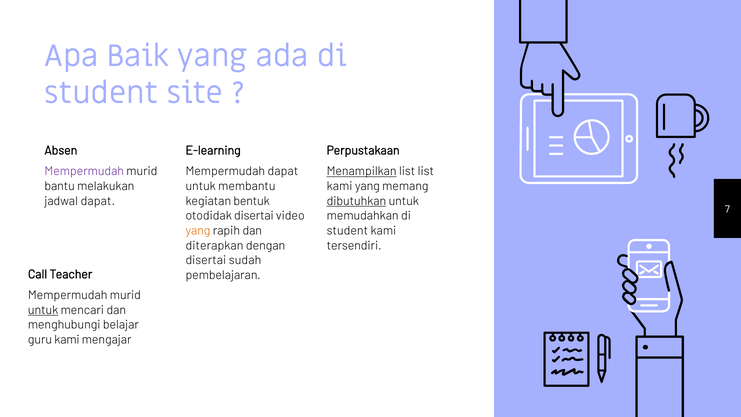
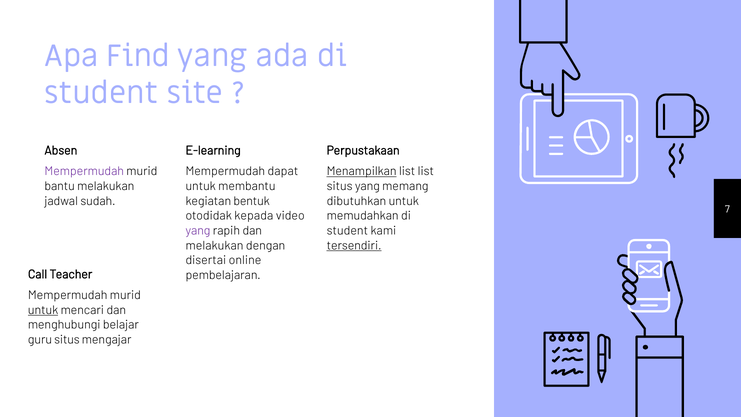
Baik: Baik -> Find (138, 56)
kami: kami -> situs (340, 186)
jadwal dapat: dapat -> sudah (98, 201)
dibutuhkan underline: present -> none (356, 201)
otodidak disertai: disertai -> kepada (254, 216)
yang colour: orange -> purple (198, 231)
diterapkan: diterapkan -> melakukan (215, 245)
tersendiri underline: none -> present (354, 245)
sudah: sudah -> online (245, 260)
guru kami: kami -> situs (67, 340)
